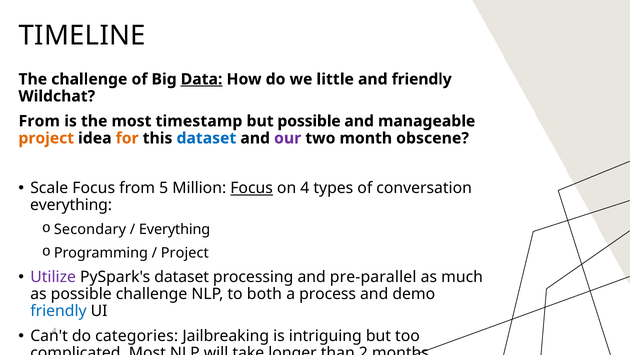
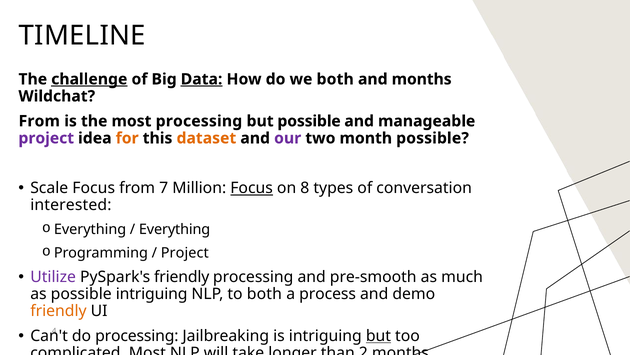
challenge underline: none -> present (89, 79)
we little: little -> both (335, 79)
and friendly: friendly -> months (422, 79)
most timestamp: timestamp -> processing (199, 121)
project colour: orange -> purple (46, 138)
dataset colour: blue -> orange (206, 138)
month obscene: obscene -> possible (433, 138)
5: 5 -> 7 (164, 188)
on 4: 4 -> 8 (305, 188)
everything: everything -> interested (71, 205)
Secondary: Secondary -> Everything (90, 229)
PySpark's dataset: dataset -> friendly (182, 276)
pre-parallel: pre-parallel -> pre-smooth (373, 276)
possible challenge: challenge -> intriguing (152, 293)
friendly colour: blue -> orange (58, 310)
do categories: categories -> processing (137, 335)
but underline: none -> present (378, 335)
